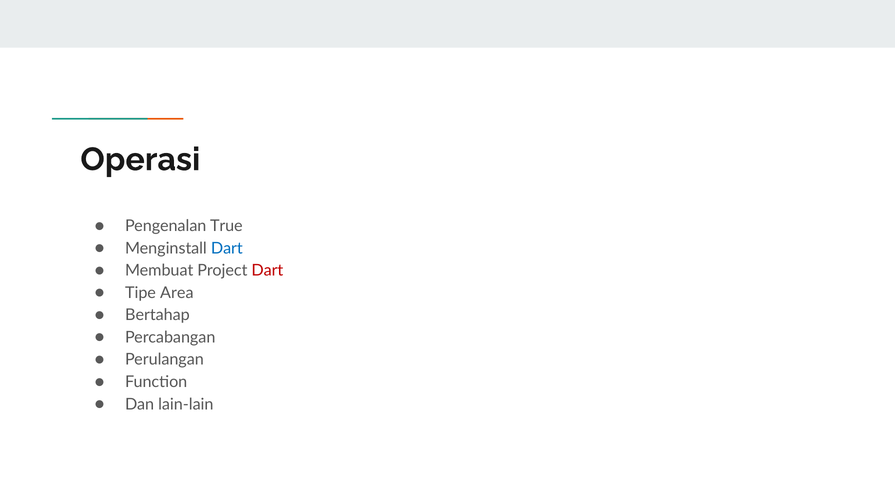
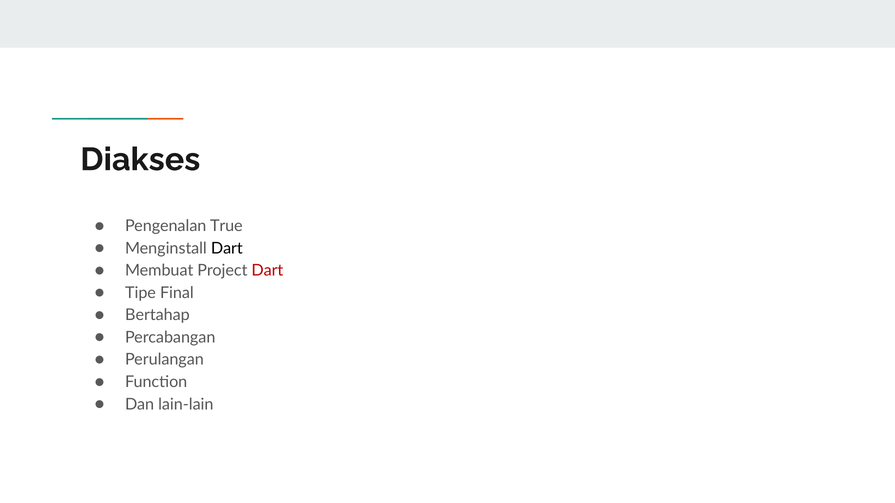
Operasi: Operasi -> Diakses (140, 160)
Dart colour: blue -> black (227, 248)
Area: Area -> Final (177, 293)
